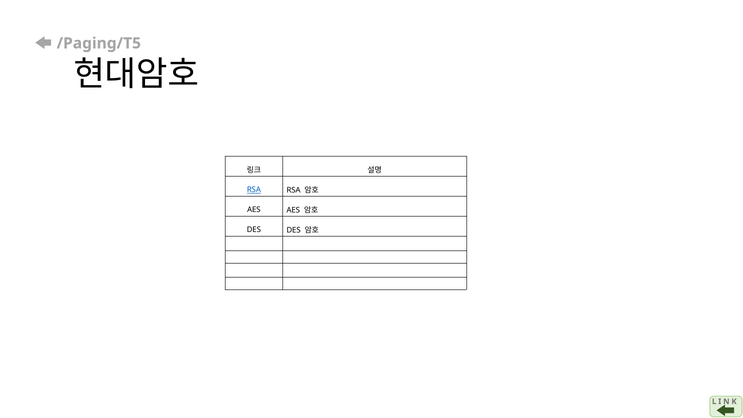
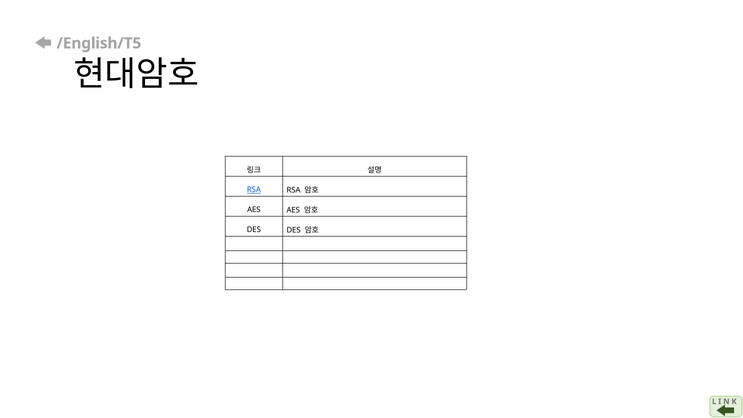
/Paging/T5: /Paging/T5 -> /English/T5 (99, 43)
